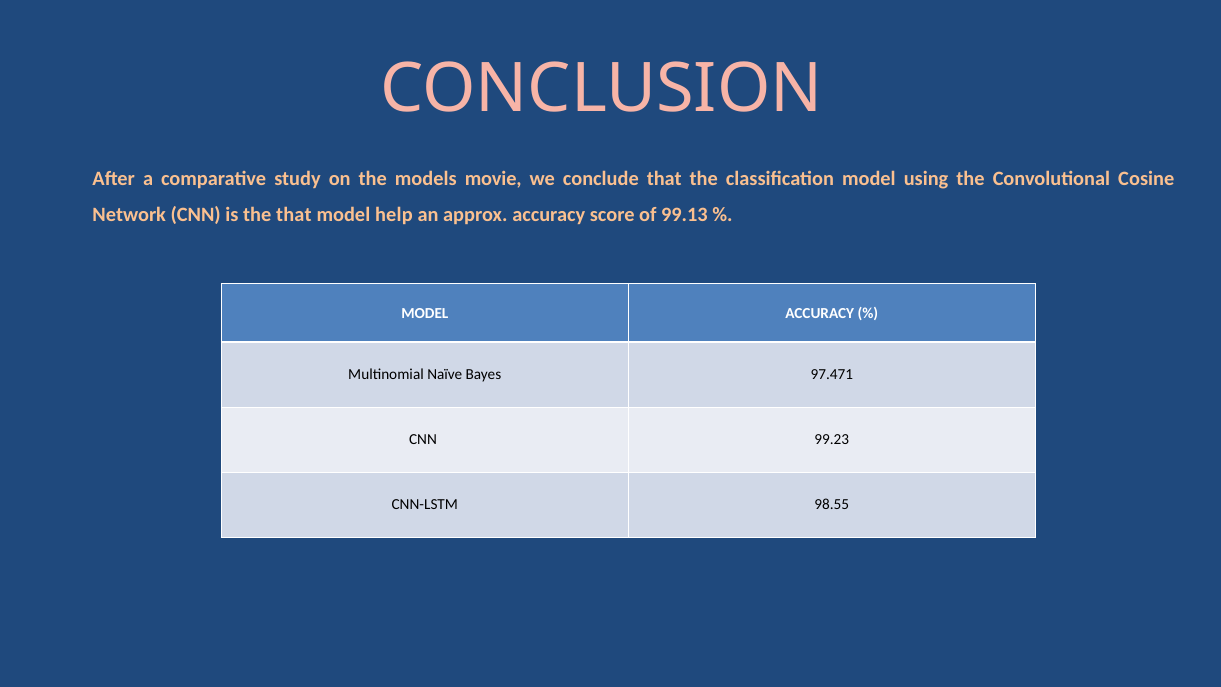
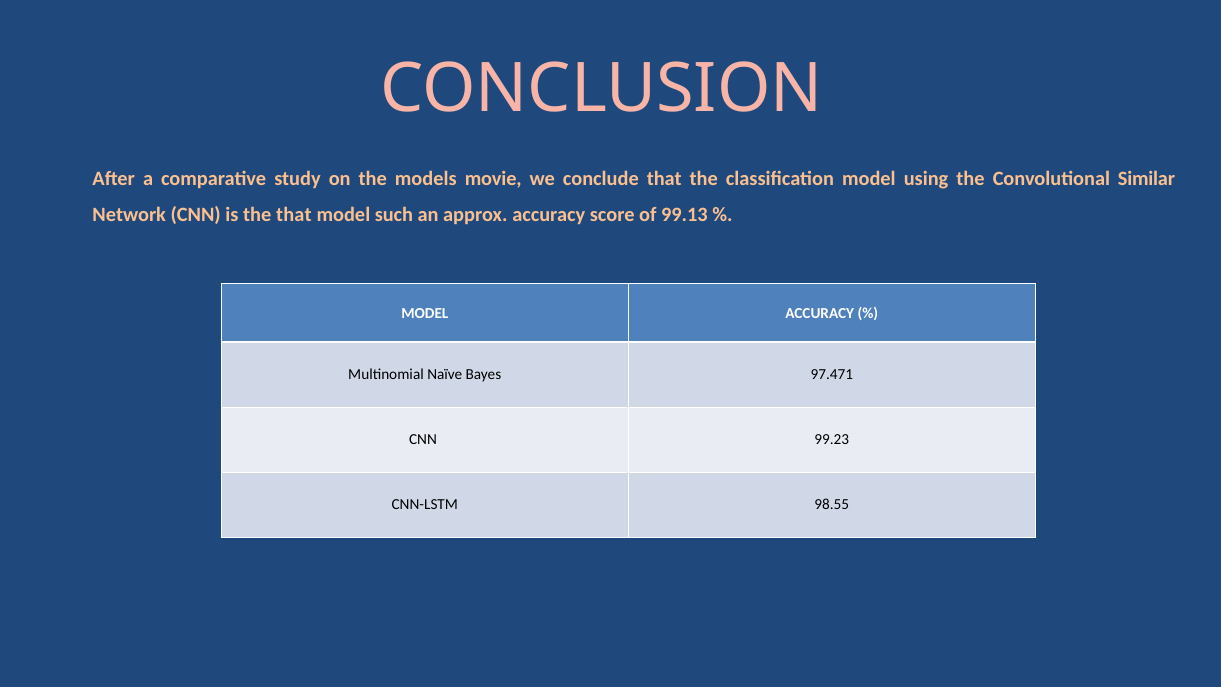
Cosine: Cosine -> Similar (1146, 178)
help: help -> such (394, 215)
